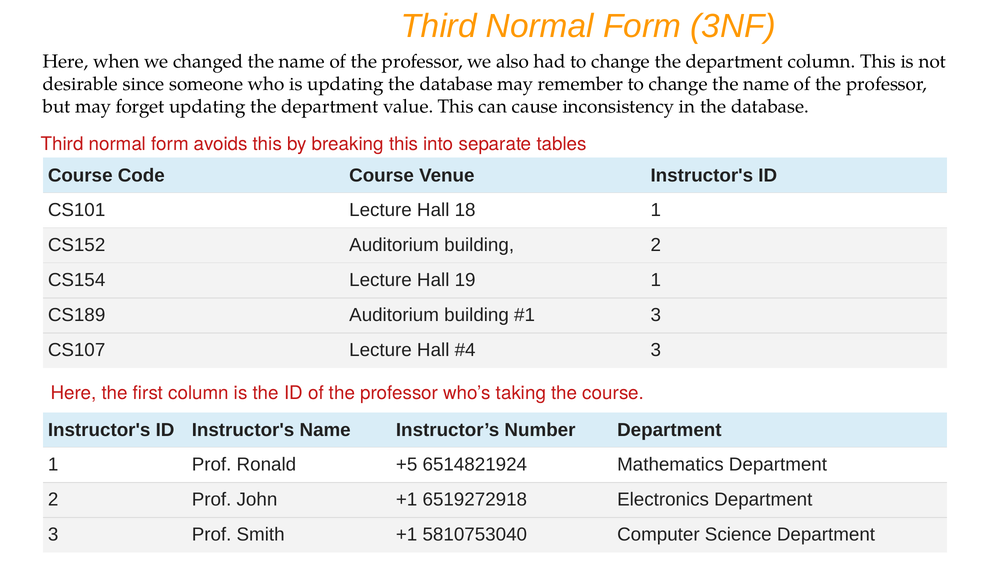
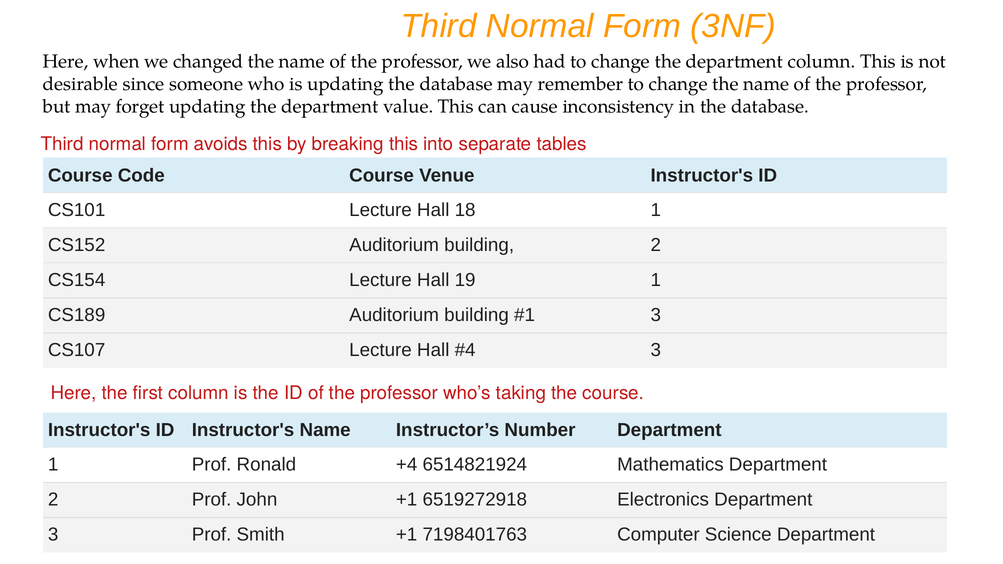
+5: +5 -> +4 (407, 465)
5810753040: 5810753040 -> 7198401763 (475, 535)
